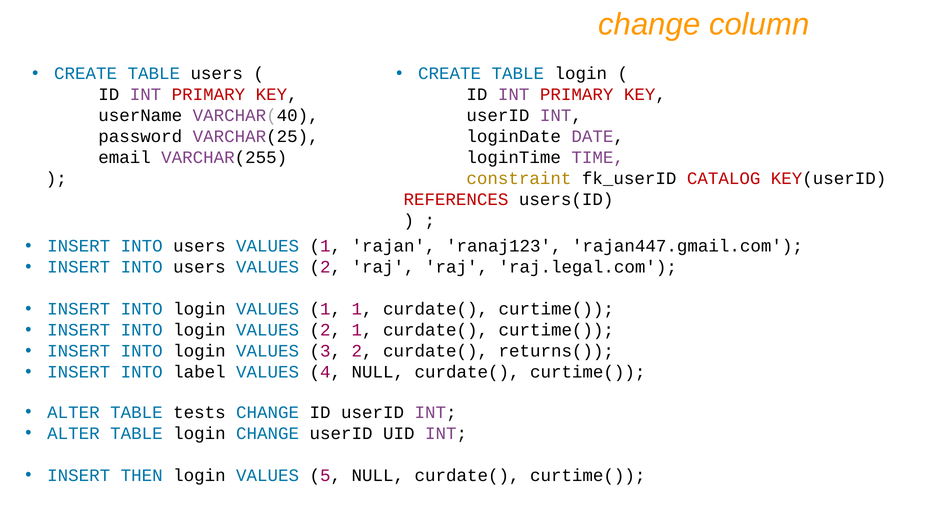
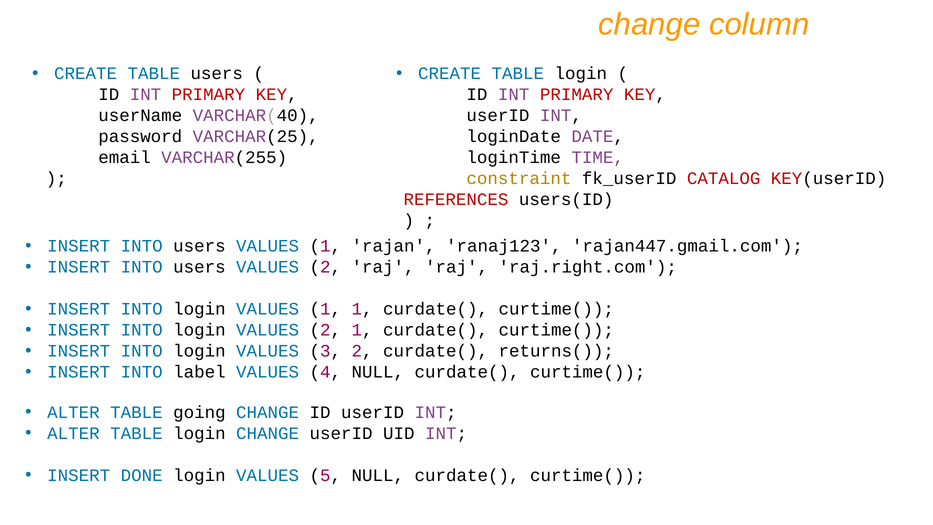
raj.legal.com: raj.legal.com -> raj.right.com (588, 267)
tests: tests -> going (199, 412)
THEN: THEN -> DONE (142, 475)
